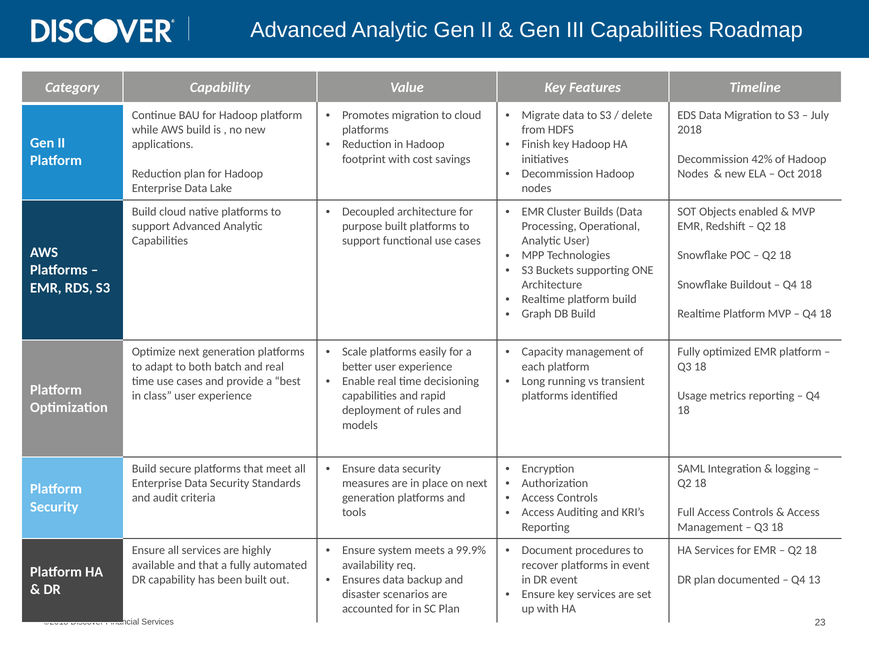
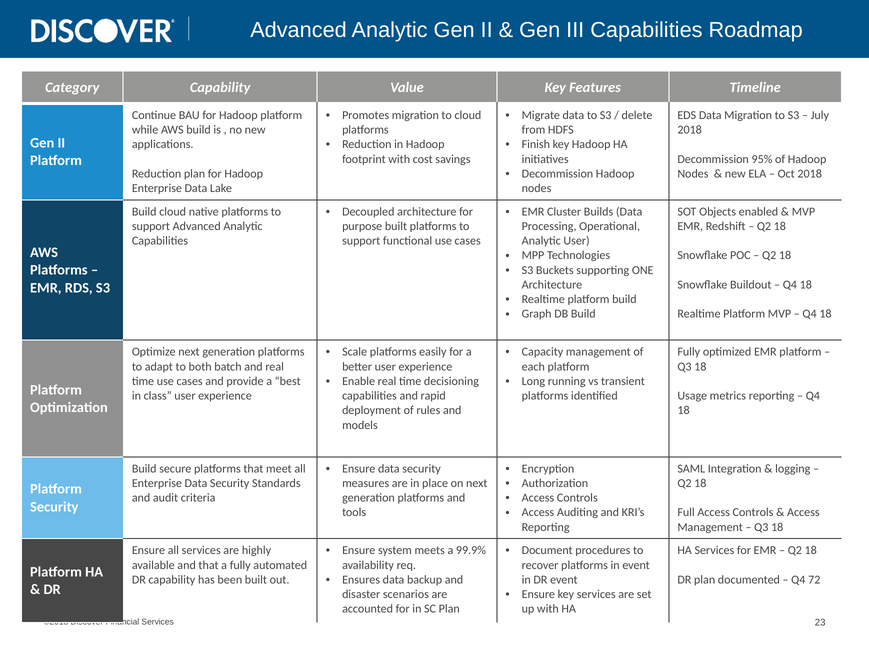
42%: 42% -> 95% (762, 159)
13: 13 -> 72 (814, 580)
